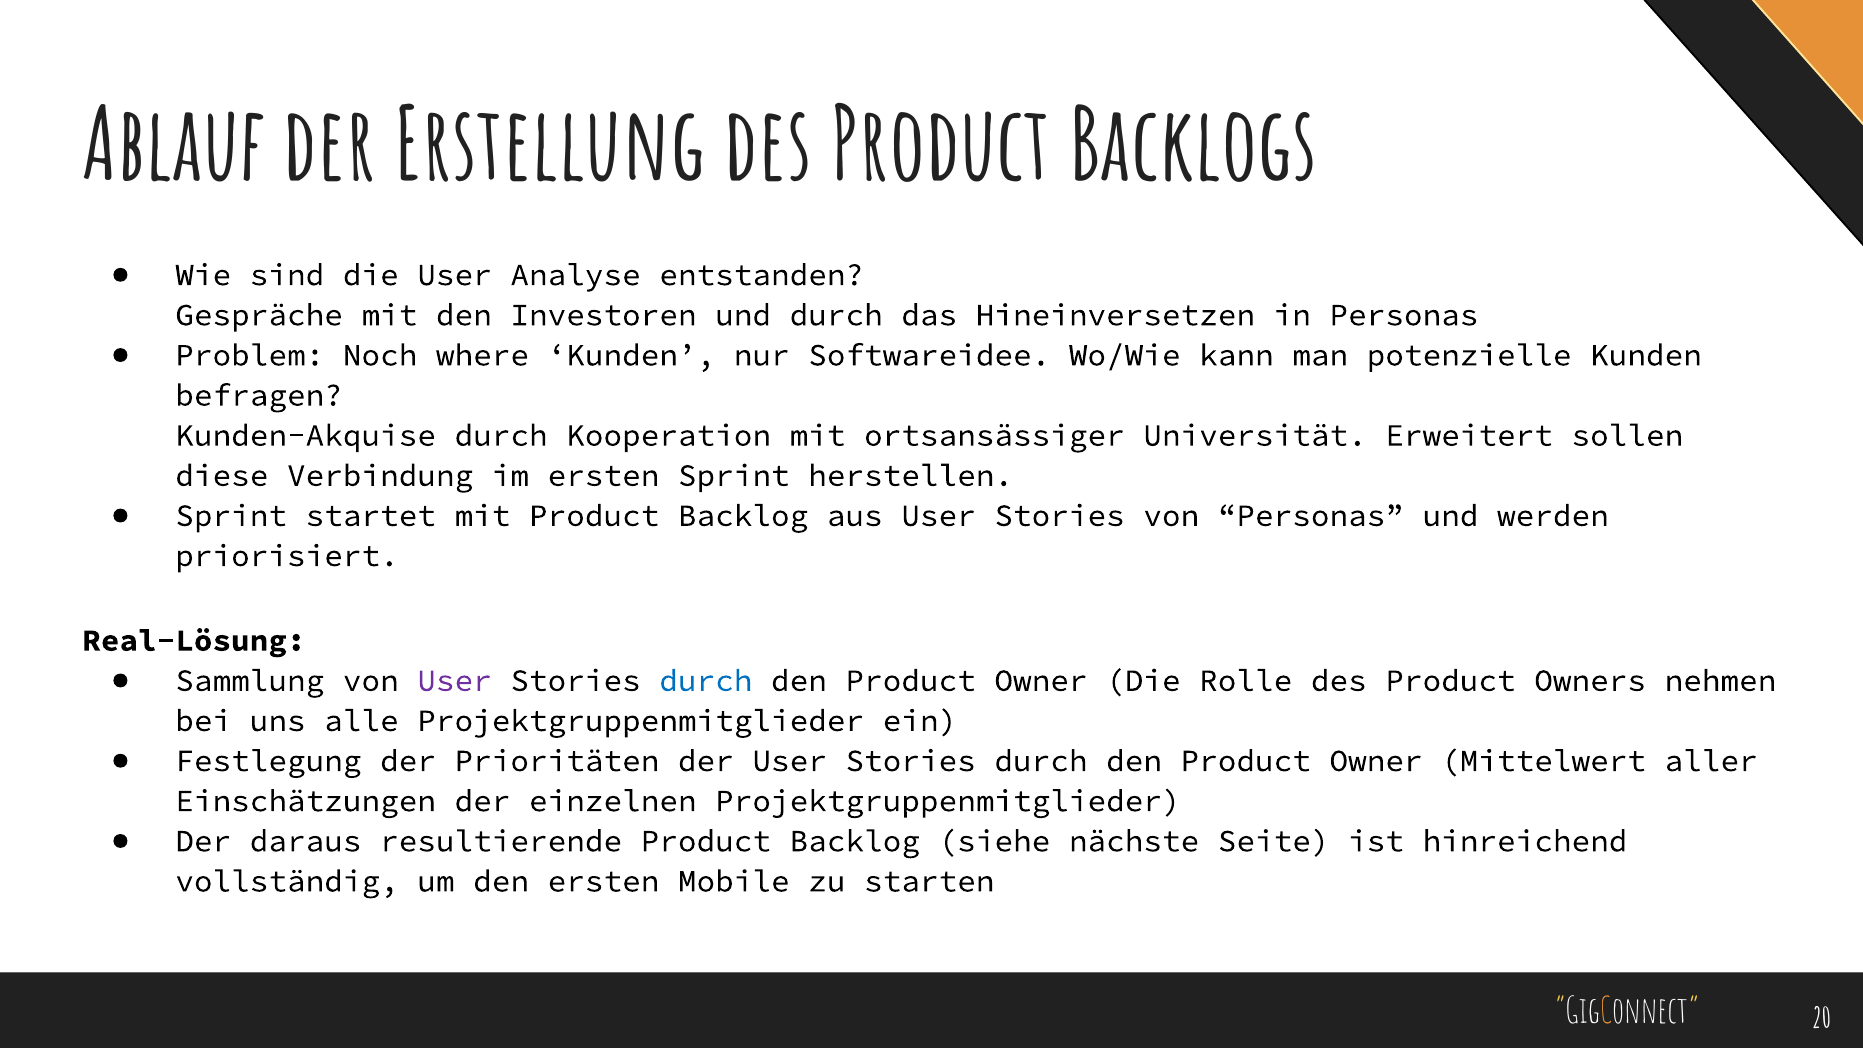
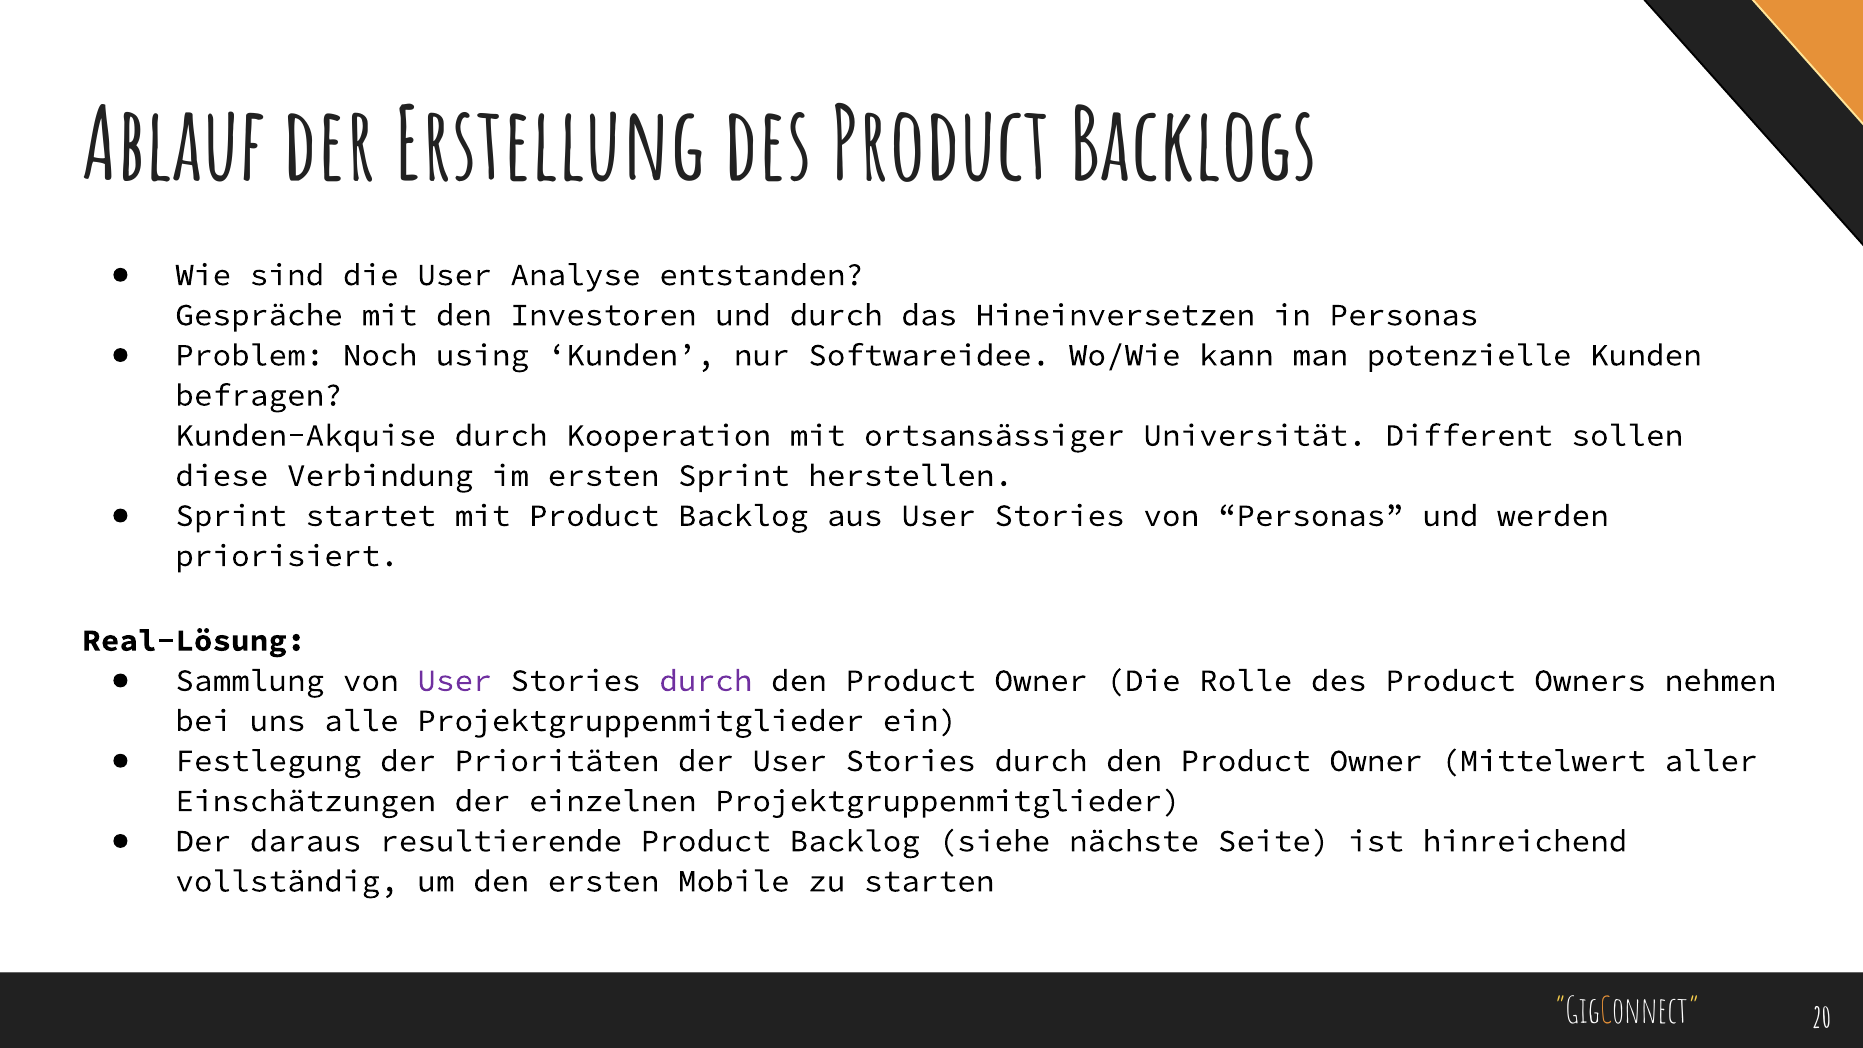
where: where -> using (482, 355)
Erweitert: Erweitert -> Different (1469, 435)
durch colour: blue -> purple (706, 681)
